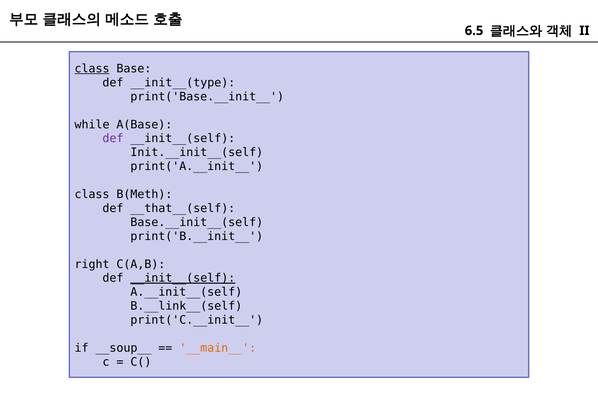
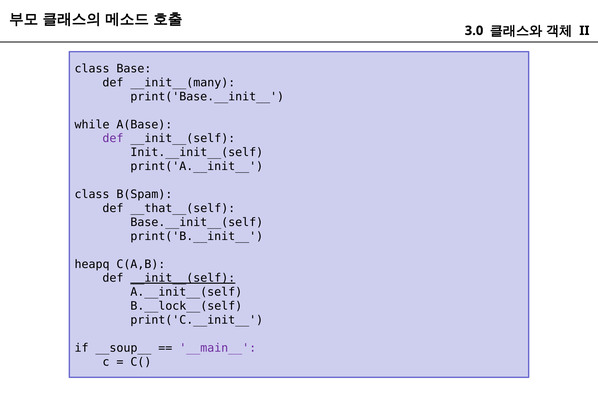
6.5: 6.5 -> 3.0 (474, 31)
class underline: present -> none (92, 69)
__init__(type: __init__(type -> __init__(many (183, 83)
B(Meth: B(Meth -> B(Spam (144, 194)
right: right -> heapq (92, 264)
B.__link__(self: B.__link__(self -> B.__lock__(self (186, 306)
__main__ colour: orange -> purple (218, 348)
